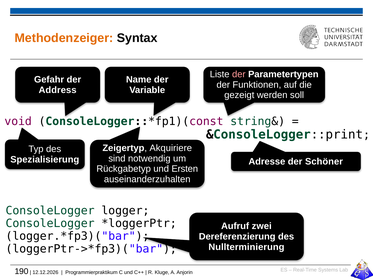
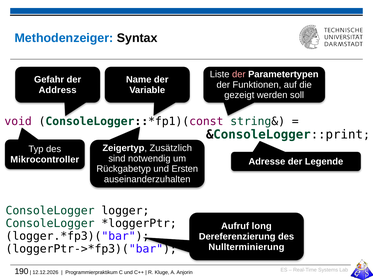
Methodenzeiger colour: orange -> blue (64, 38)
Akquiriere: Akquiriere -> Zusätzlich (171, 148)
Spezialisierung: Spezialisierung -> Mikrocontroller (45, 159)
Schöner: Schöner -> Legende (324, 161)
zwei: zwei -> long (262, 226)
